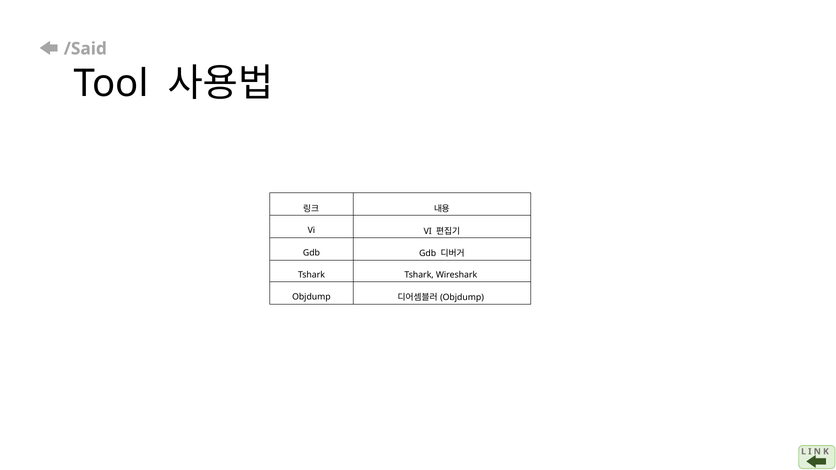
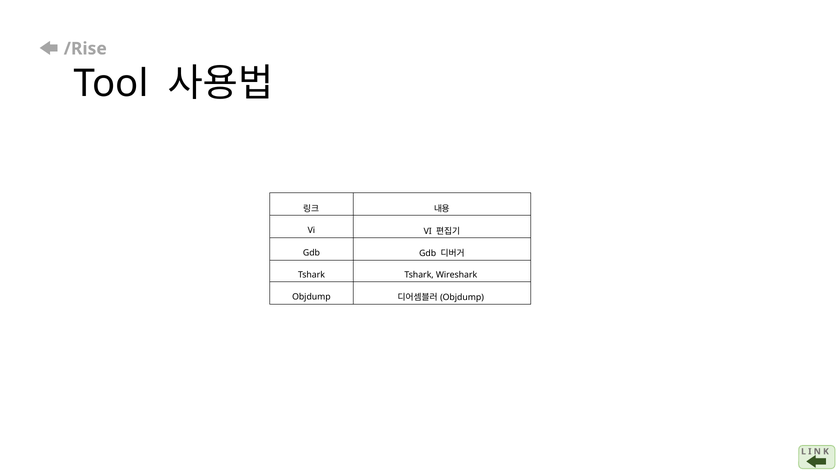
/Said: /Said -> /Rise (85, 49)
